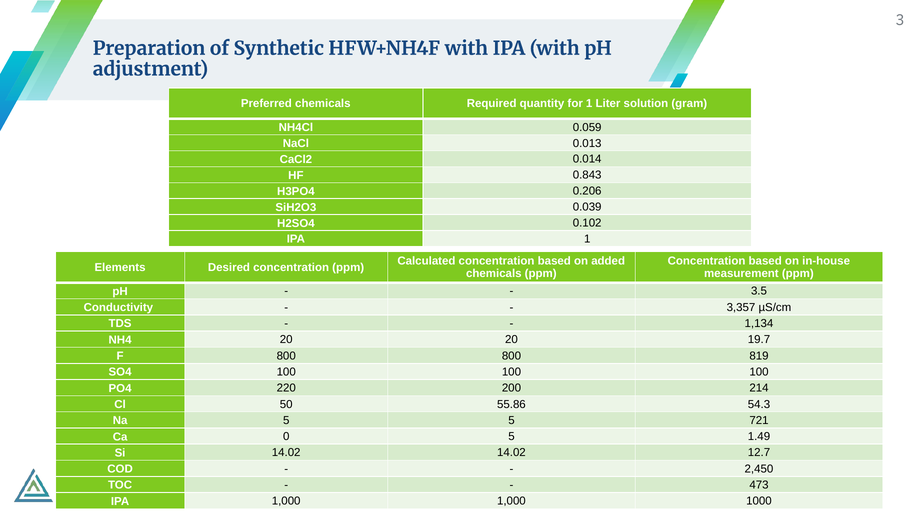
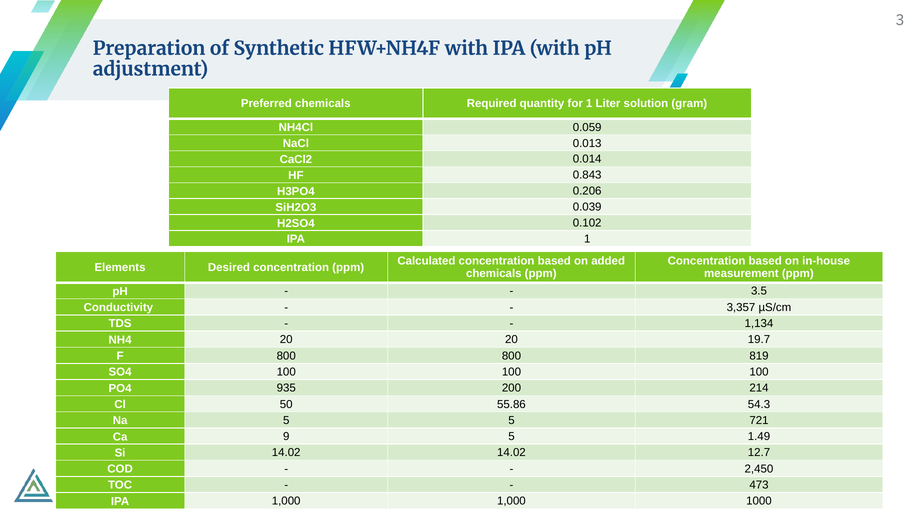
220: 220 -> 935 (286, 388)
0: 0 -> 9 (286, 437)
